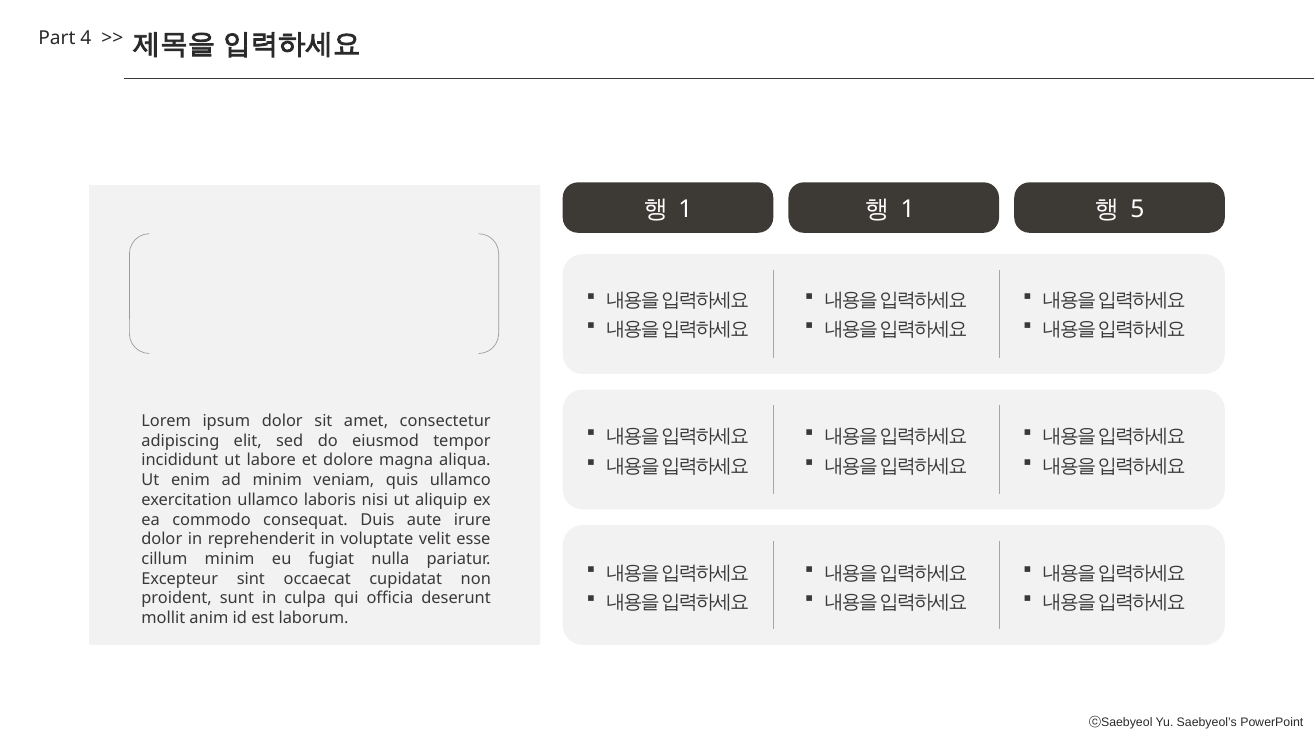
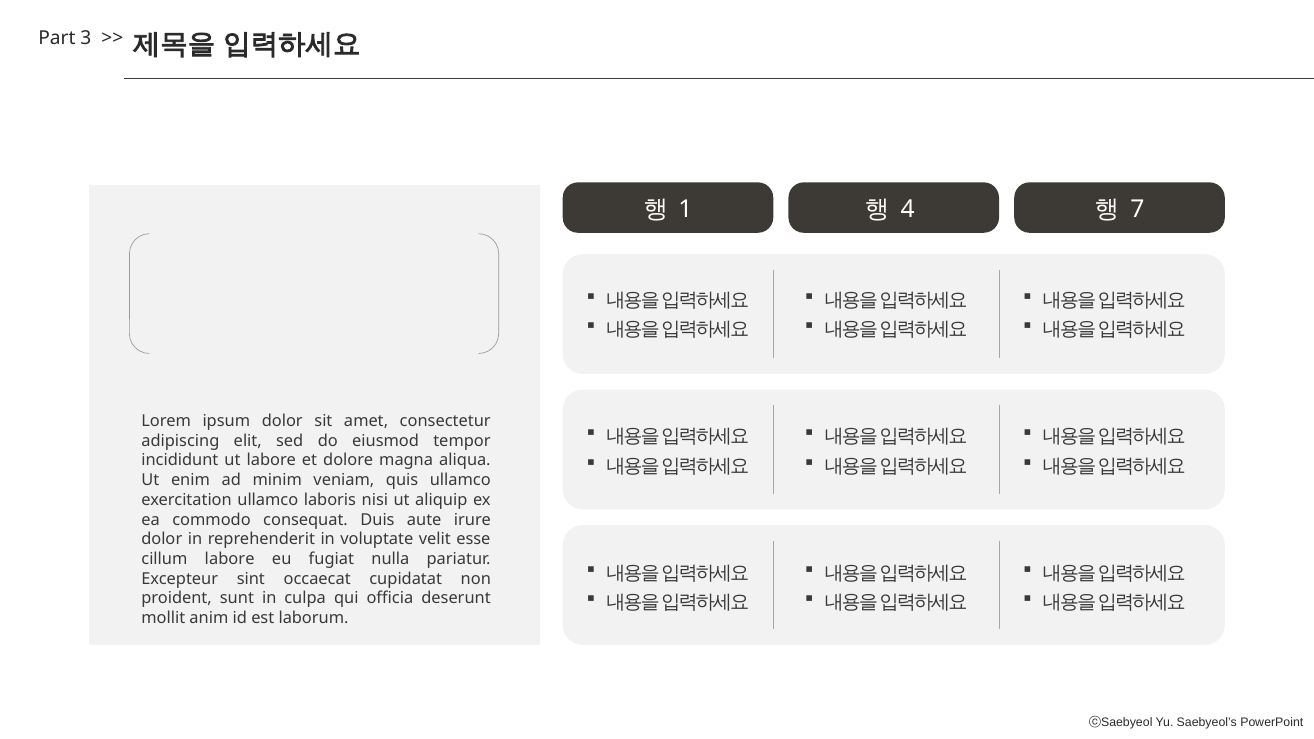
4: 4 -> 3 (86, 38)
1: 1 -> 4 (908, 210)
5: 5 -> 7 (1137, 210)
cillum minim: minim -> labore (230, 559)
